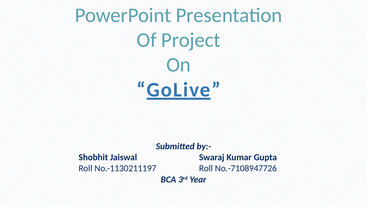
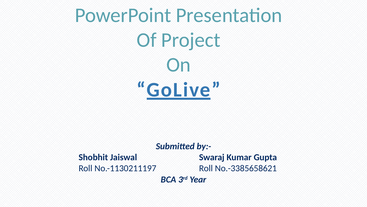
No.-7108947726: No.-7108947726 -> No.-3385658621 (246, 168)
